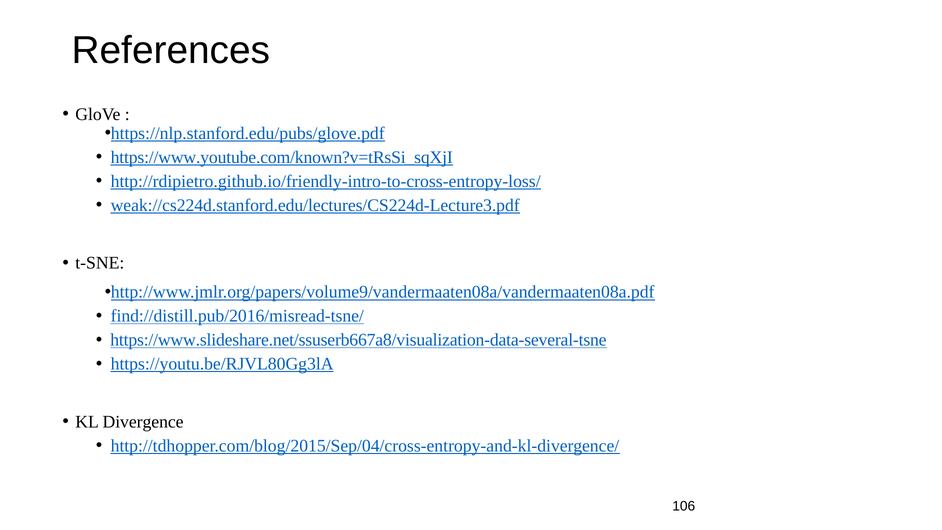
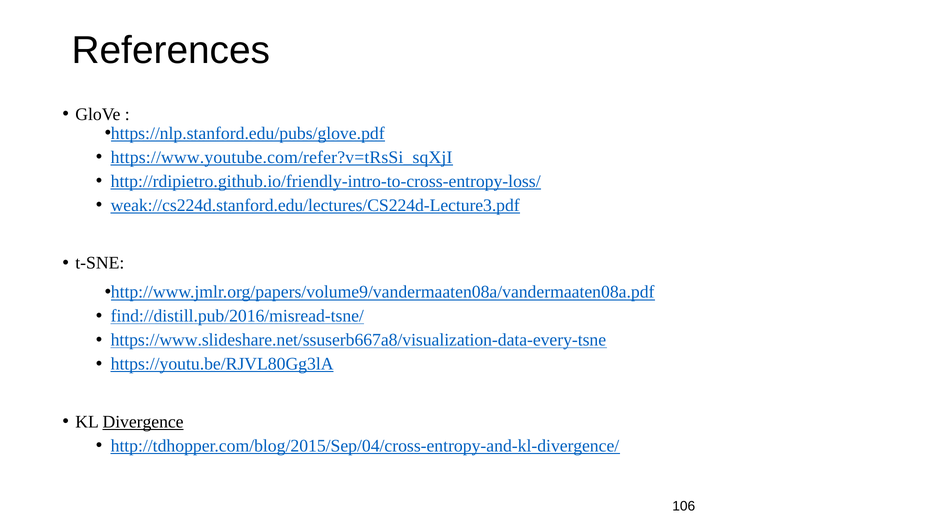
https://www.youtube.com/known?v=tRsSi_sqXjI: https://www.youtube.com/known?v=tRsSi_sqXjI -> https://www.youtube.com/refer?v=tRsSi_sqXjI (282, 157)
https://www.slideshare.net/ssuserb667a8/visualization-data-several-tsne: https://www.slideshare.net/ssuserb667a8/visualization-data-several-tsne -> https://www.slideshare.net/ssuserb667a8/visualization-data-every-tsne (358, 340)
Divergence underline: none -> present (143, 422)
